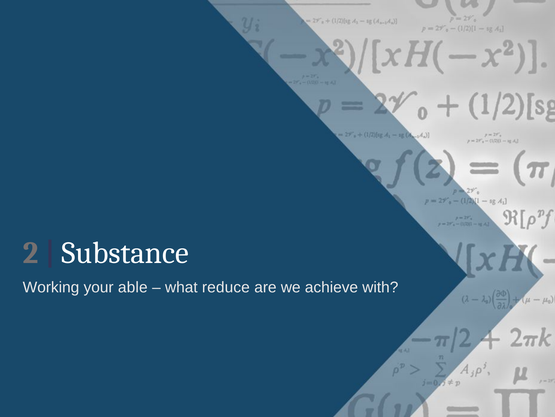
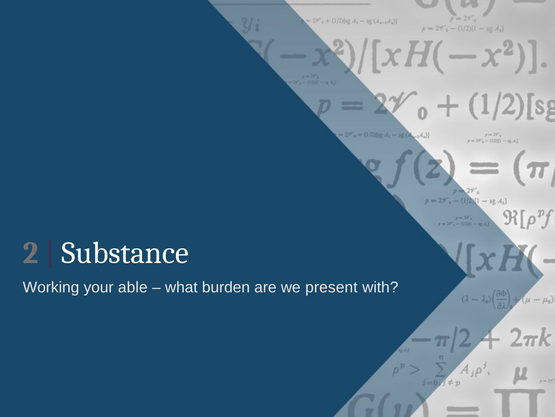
reduce: reduce -> burden (226, 287)
achieve: achieve -> present (331, 287)
